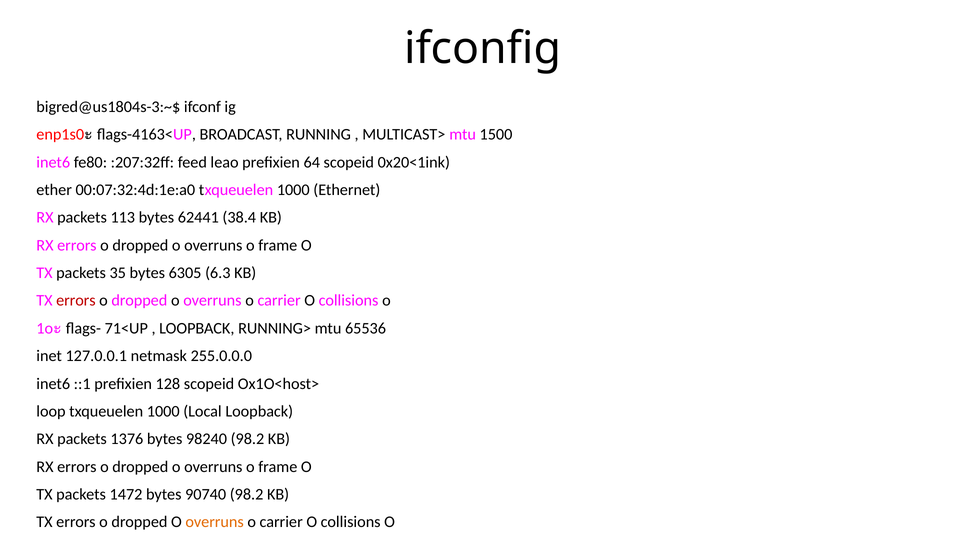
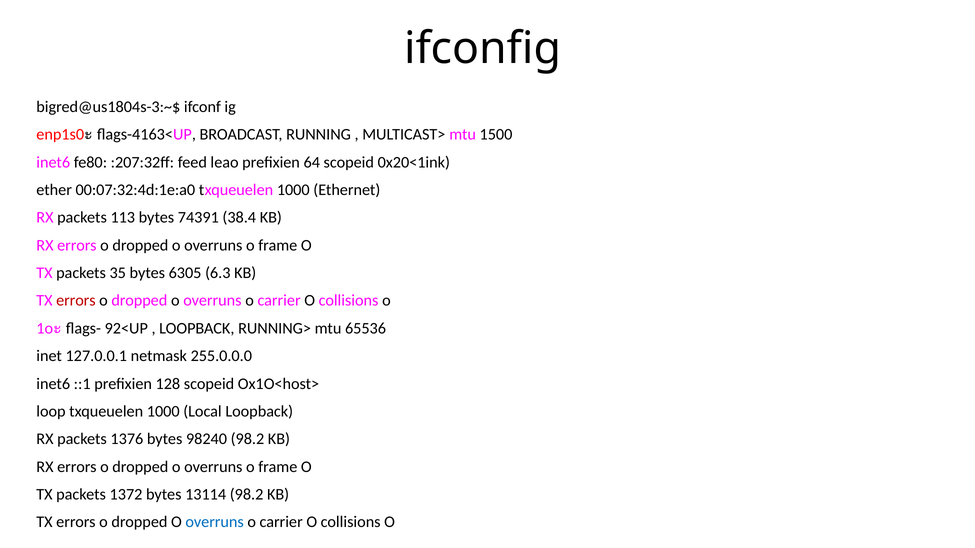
62441: 62441 -> 74391 (198, 218)
71<UP: 71<UP -> 92<UP (126, 329)
1472: 1472 -> 1372 (126, 495)
90740: 90740 -> 13114 (206, 495)
overruns colour: orange -> blue (215, 522)
